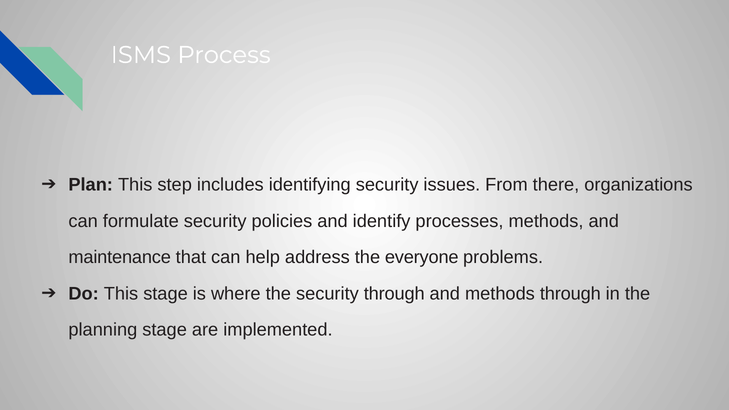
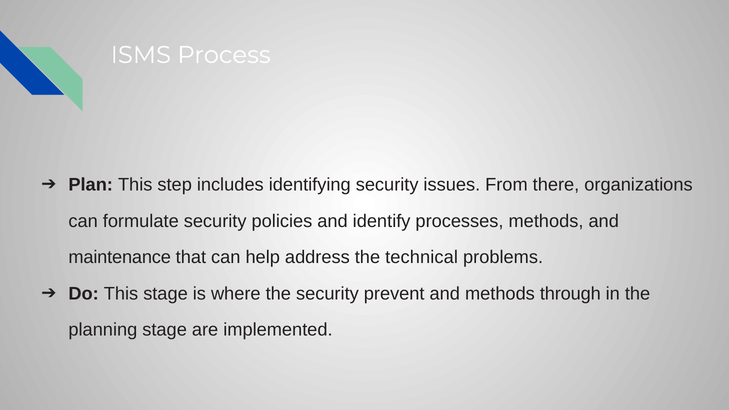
everyone: everyone -> technical (422, 257)
security through: through -> prevent (394, 294)
